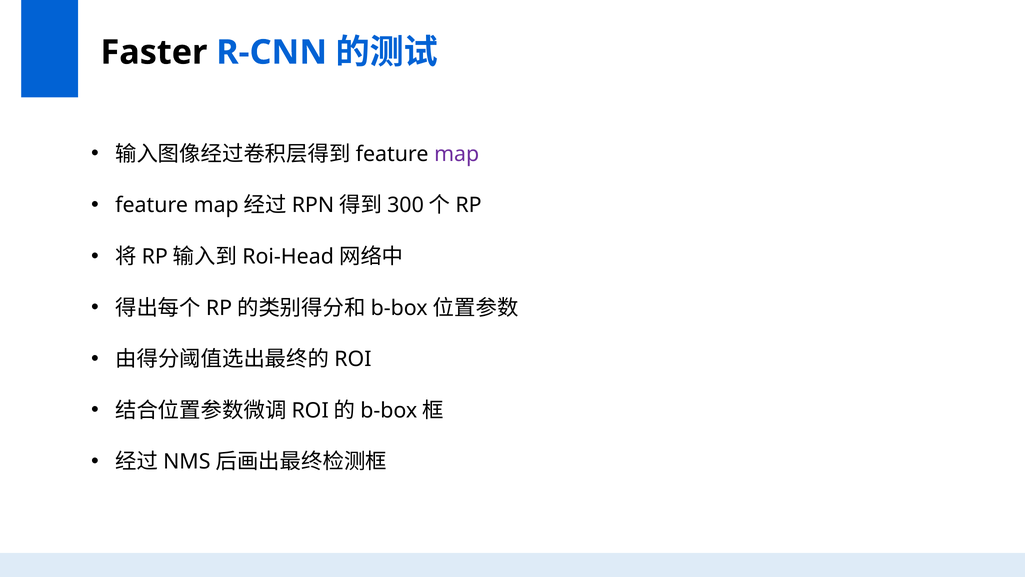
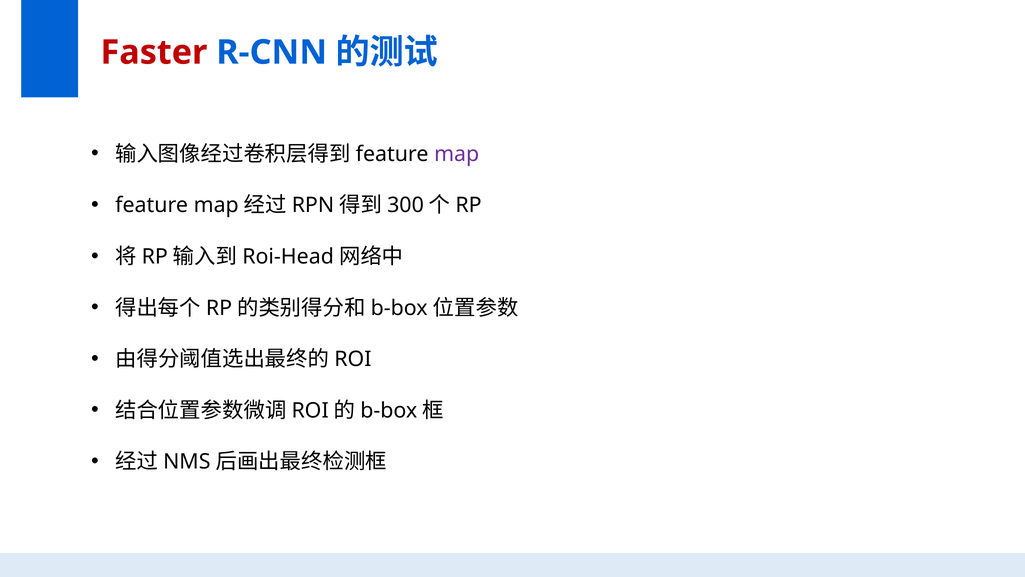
Faster colour: black -> red (154, 52)
